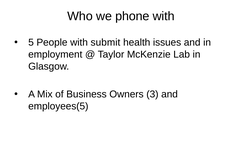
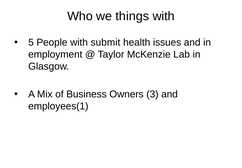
phone: phone -> things (132, 16)
employees(5: employees(5 -> employees(1 (58, 106)
